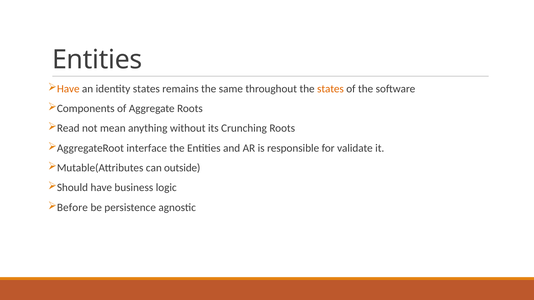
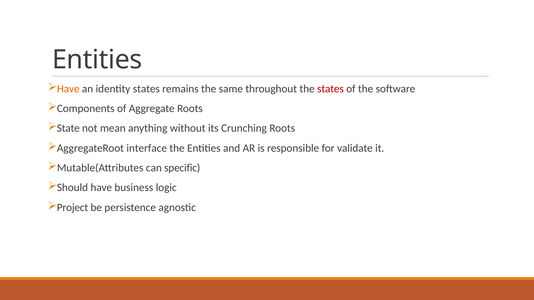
states colour: orange -> red (330, 89)
Read: Read -> State (68, 128)
outside: outside -> specific (182, 168)
Before: Before -> Project (73, 208)
